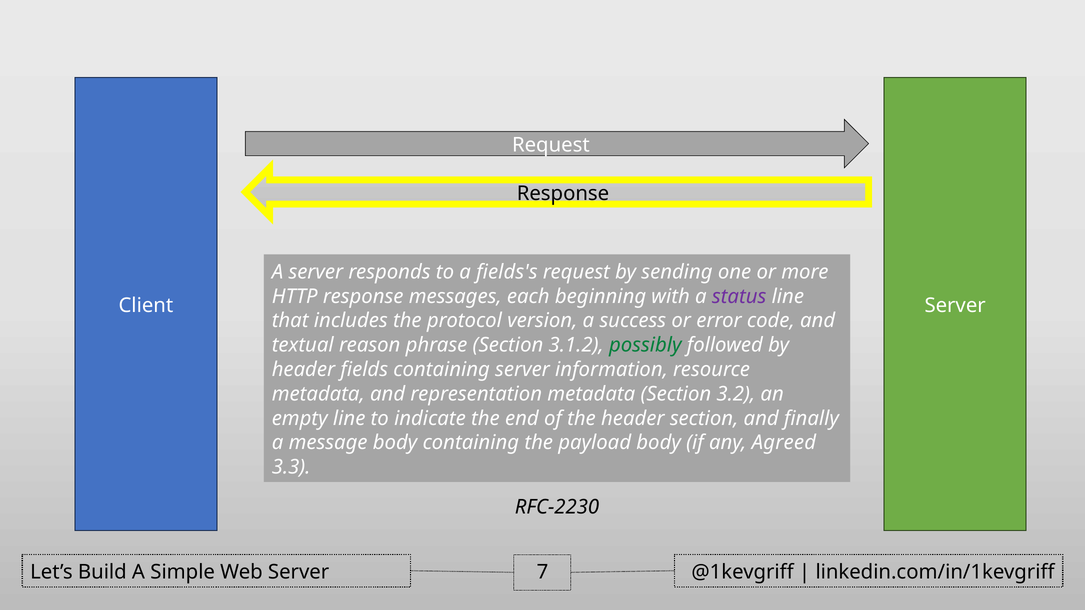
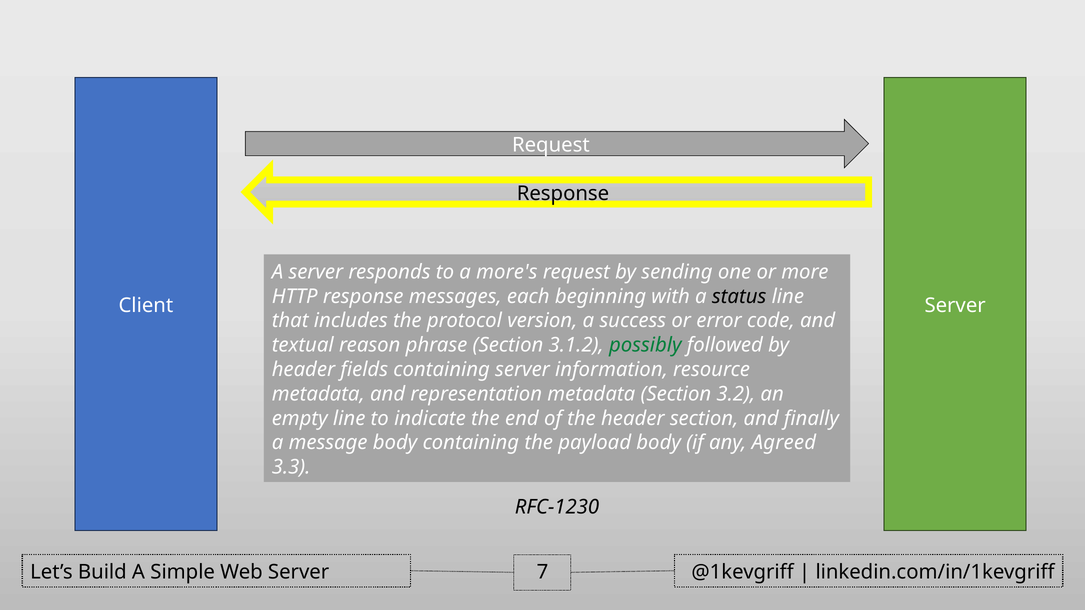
fields's: fields's -> more's (507, 272)
status colour: purple -> black (739, 296)
RFC-2230: RFC-2230 -> RFC-1230 (557, 507)
